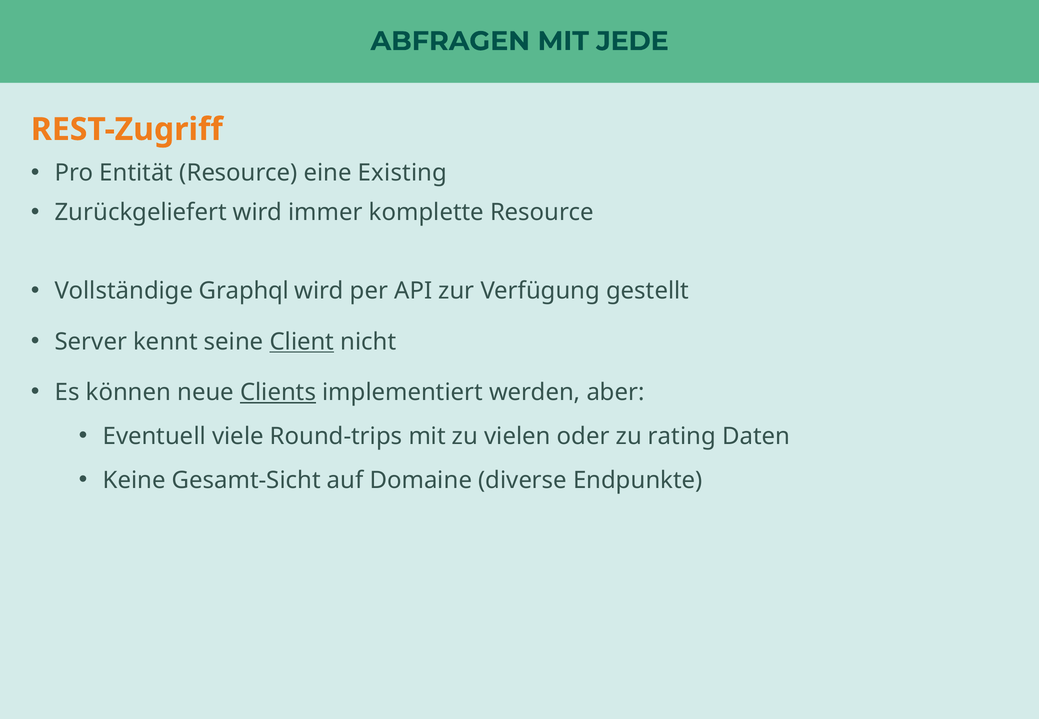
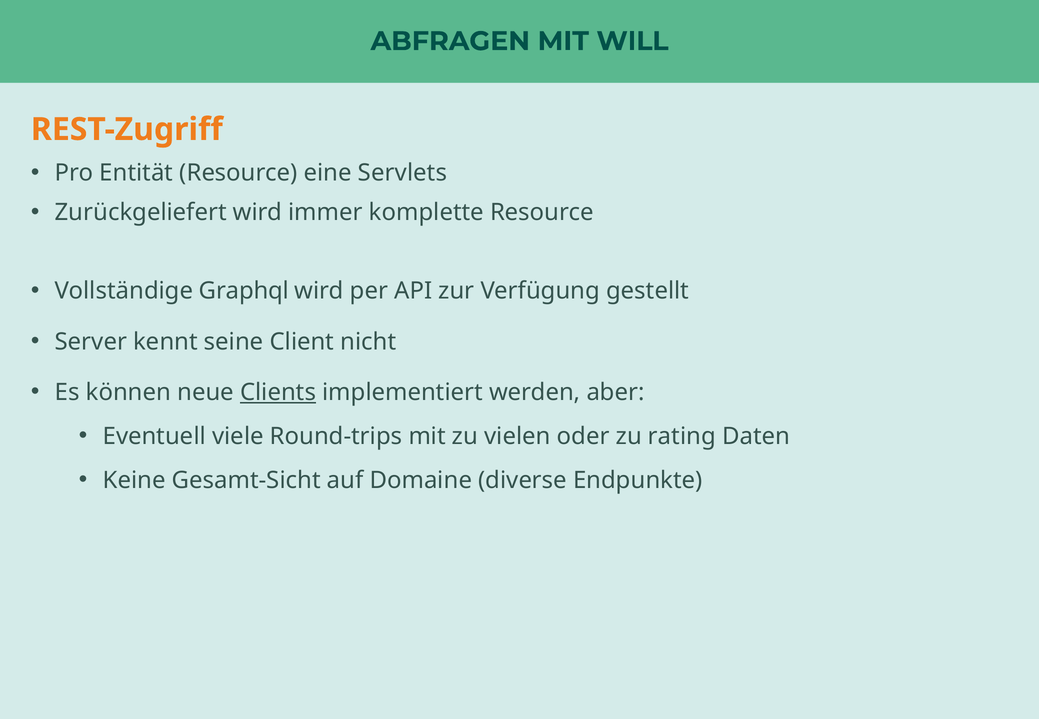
JEDE: JEDE -> WILL (632, 41)
Existing: Existing -> Servlets (403, 173)
Client underline: present -> none (302, 342)
